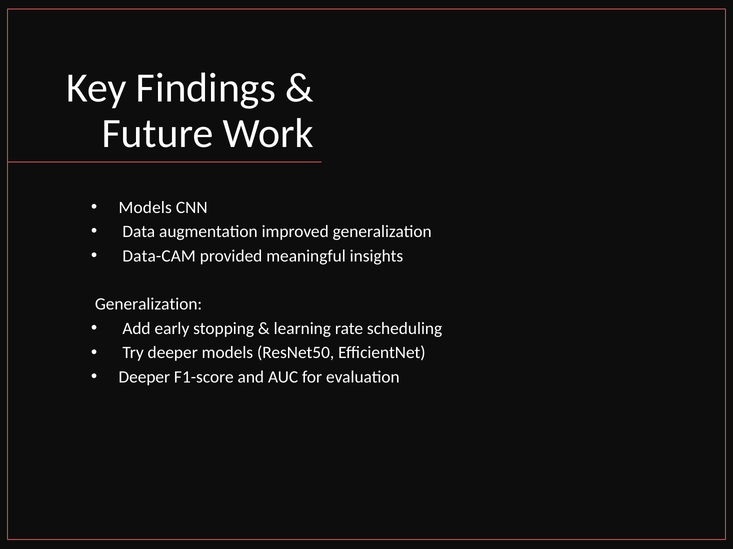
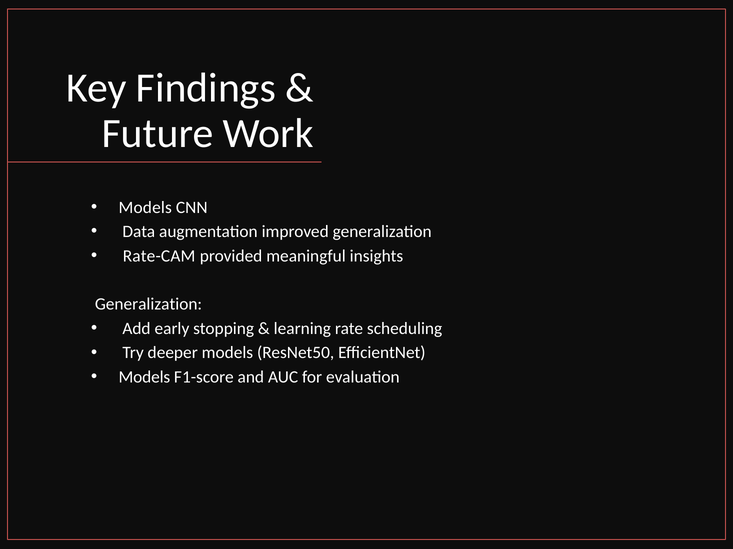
Data-CAM: Data-CAM -> Rate-CAM (159, 256)
Deeper: Deeper -> Models (144, 377)
